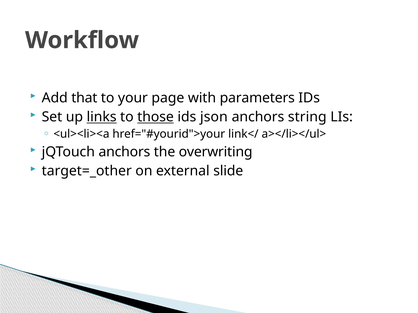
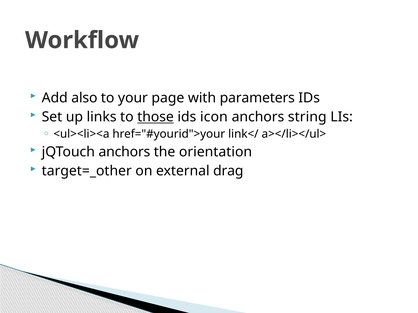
that: that -> also (84, 98)
links underline: present -> none (102, 117)
json: json -> icon (214, 117)
overwriting: overwriting -> orientation (216, 152)
slide: slide -> drag (228, 171)
